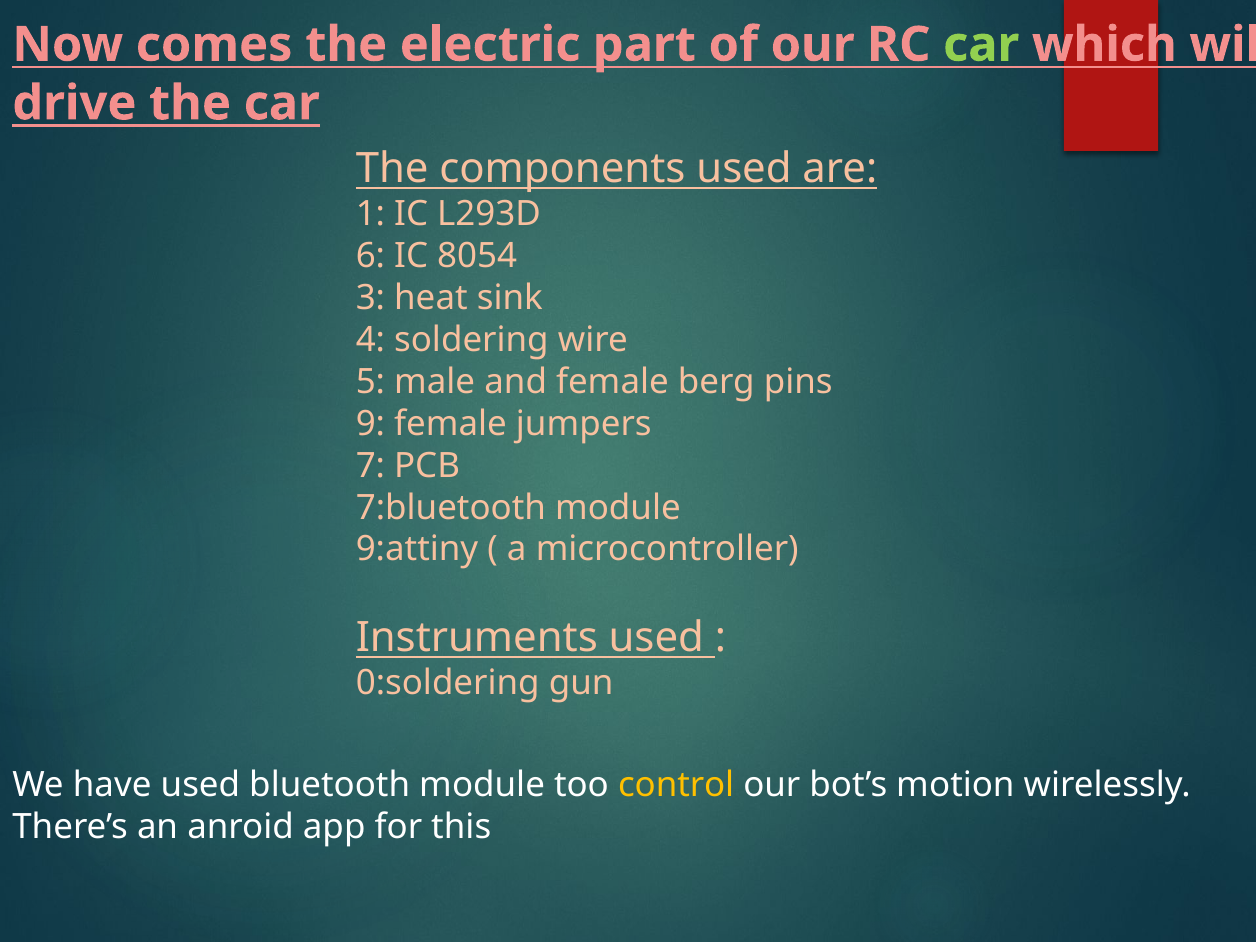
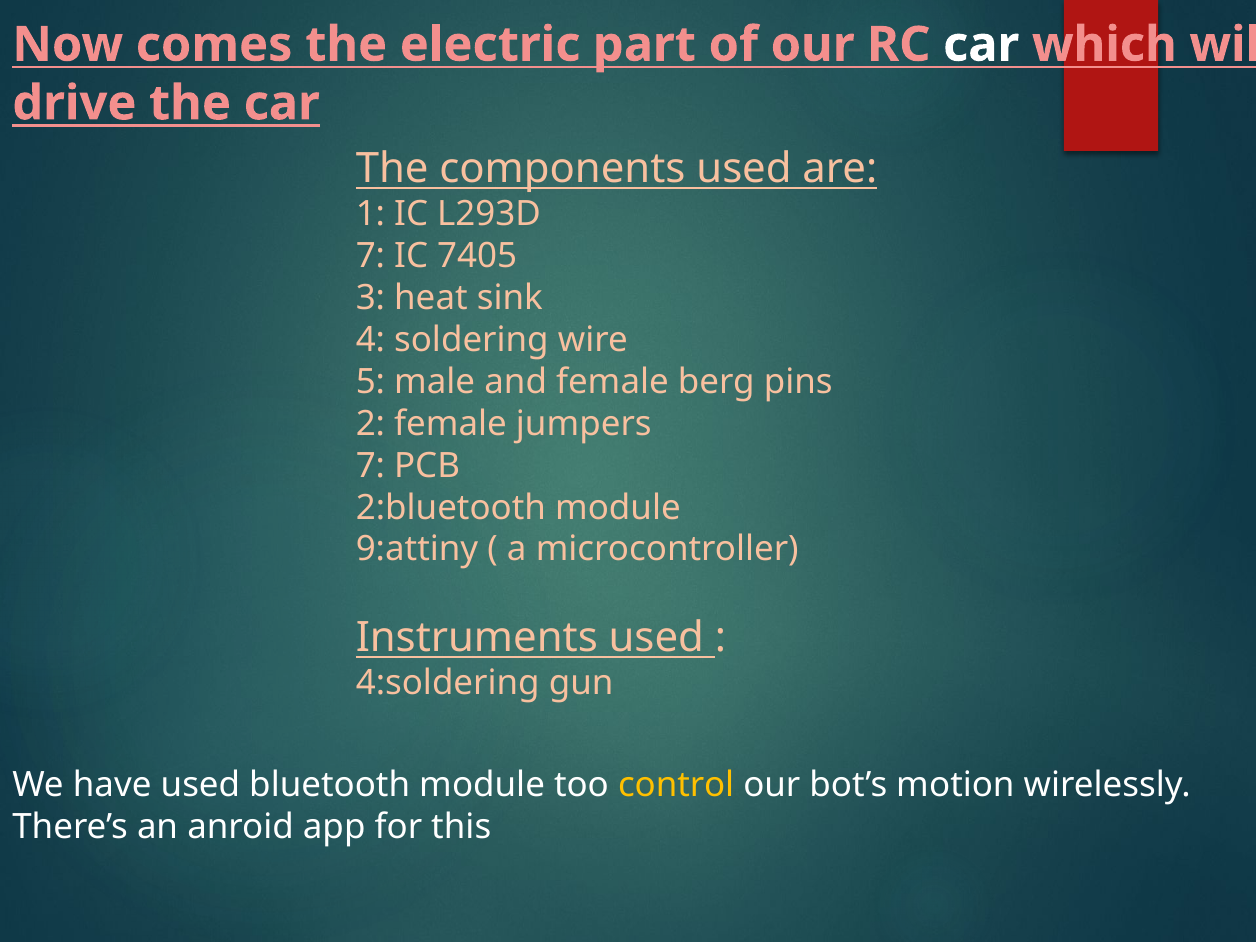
car colour: light green -> white (981, 45)
6: 6 -> 7 (370, 256)
8054: 8054 -> 7405 (477, 256)
9: 9 -> 2 (370, 424)
7:bluetooth: 7:bluetooth -> 2:bluetooth (451, 508)
0:soldering: 0:soldering -> 4:soldering (448, 683)
